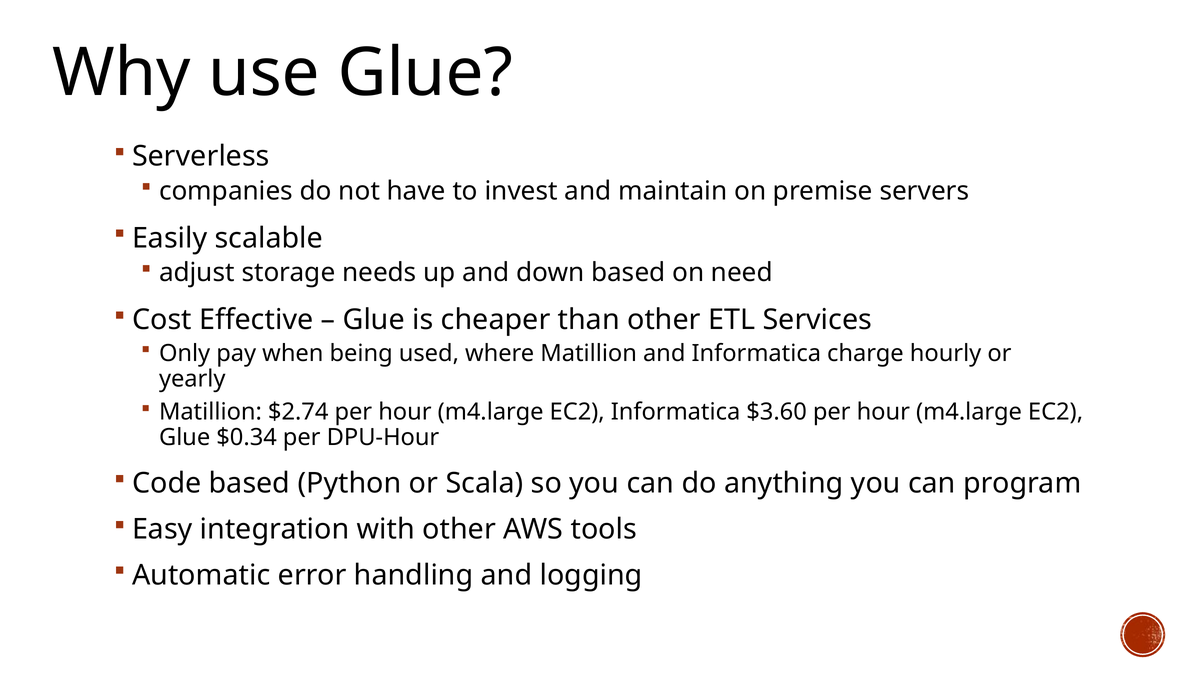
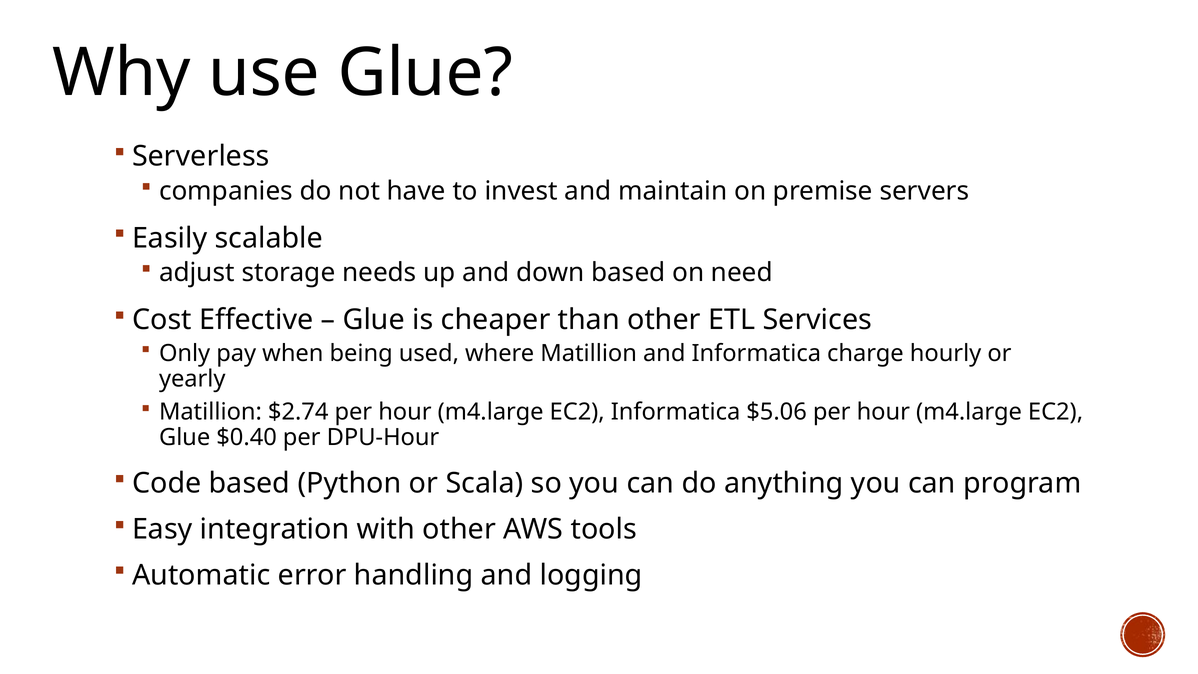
$3.60: $3.60 -> $5.06 (777, 412)
$0.34: $0.34 -> $0.40 (247, 437)
